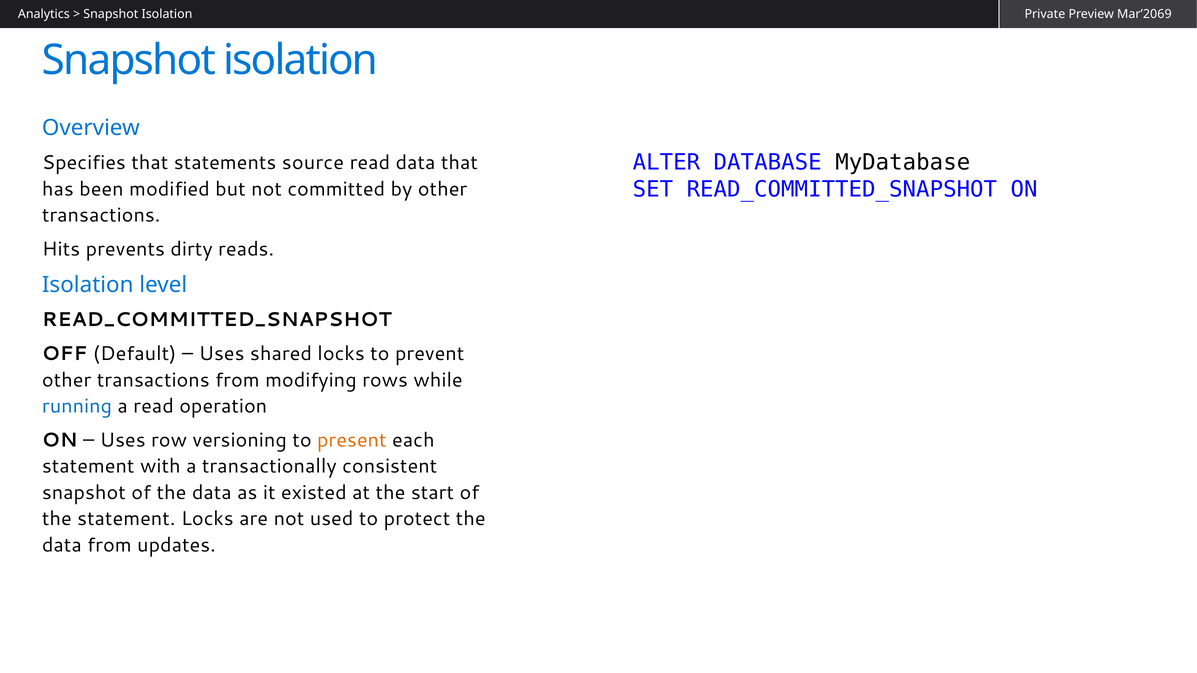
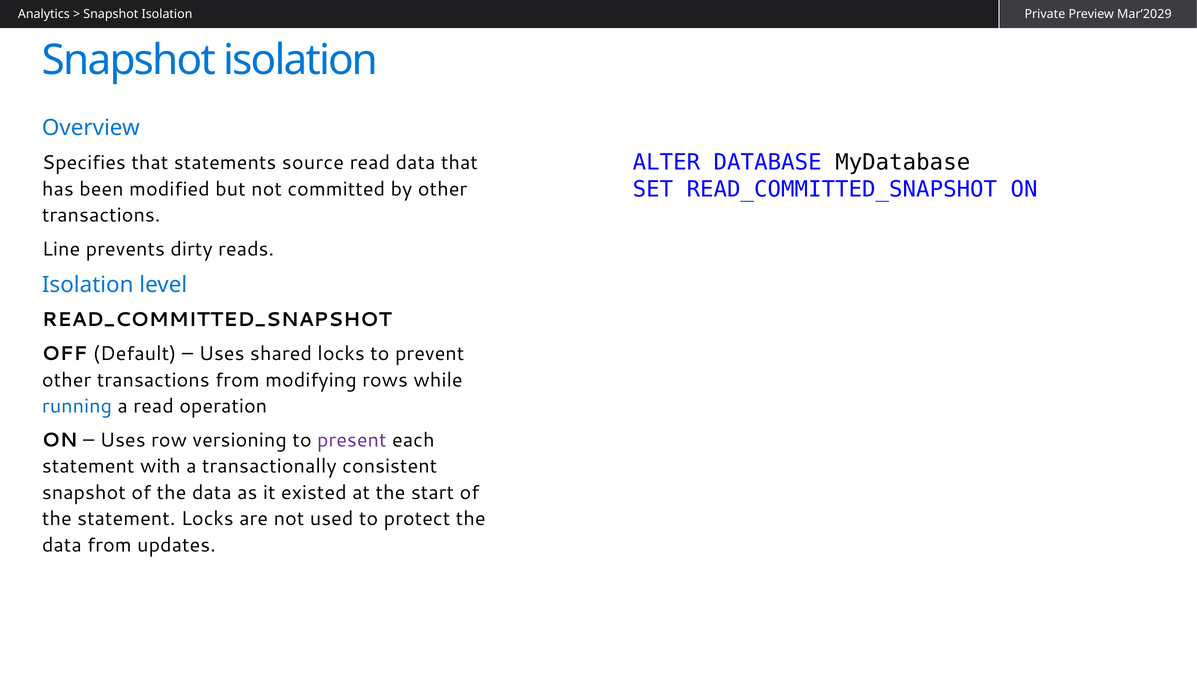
Mar’2069: Mar’2069 -> Mar’2029 (1144, 14)
Hits: Hits -> Line (61, 249)
present colour: orange -> purple (352, 440)
